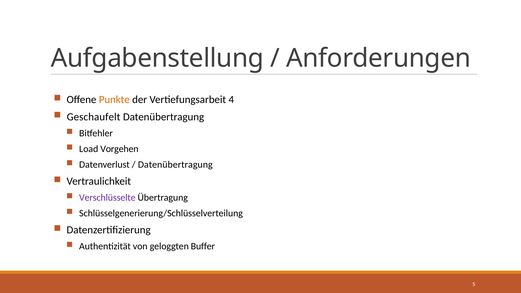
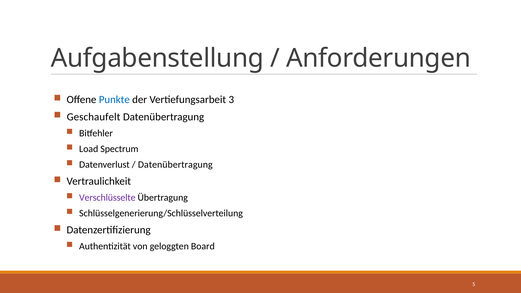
Punkte colour: orange -> blue (114, 100)
4: 4 -> 3 (231, 100)
Vorgehen: Vorgehen -> Spectrum (119, 149)
Buffer: Buffer -> Board (203, 246)
